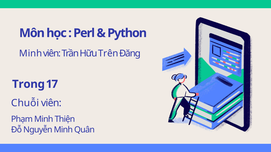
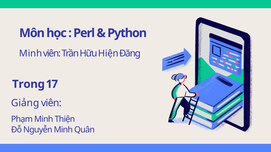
Trên: Trên -> Hiện (108, 54)
Chuỗi: Chuỗi -> Giảng (25, 103)
